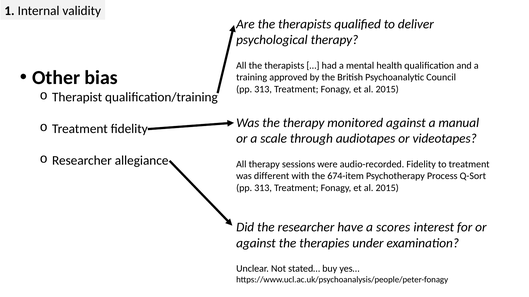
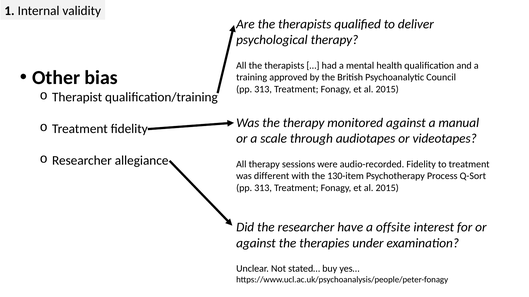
674-item: 674-item -> 130-item (346, 176)
scores: scores -> offsite (393, 228)
